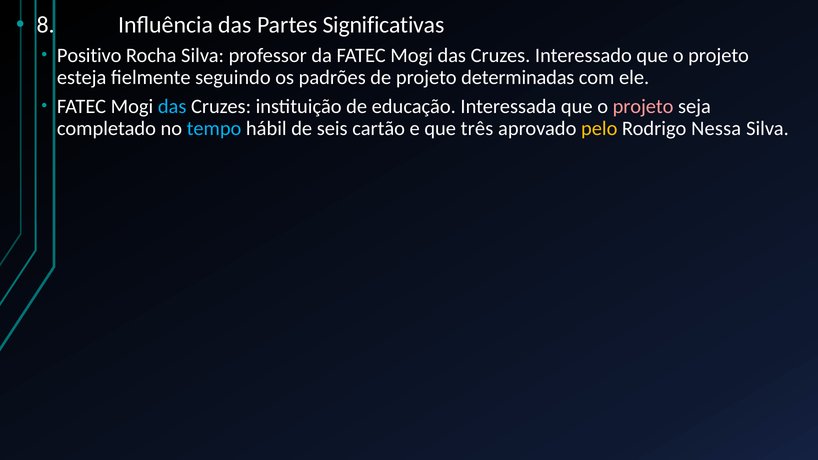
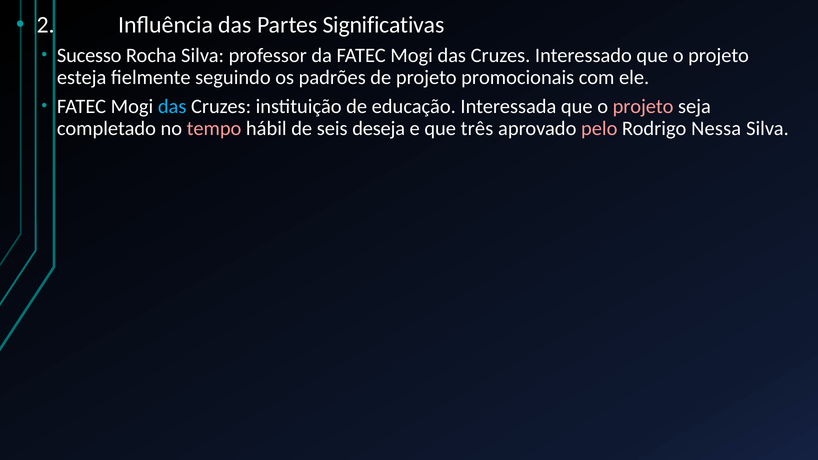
8: 8 -> 2 (46, 25)
Positivo: Positivo -> Sucesso (89, 55)
determinadas: determinadas -> promocionais (518, 78)
tempo colour: light blue -> pink (214, 128)
cartão: cartão -> deseja (379, 128)
pelo colour: yellow -> pink (599, 128)
